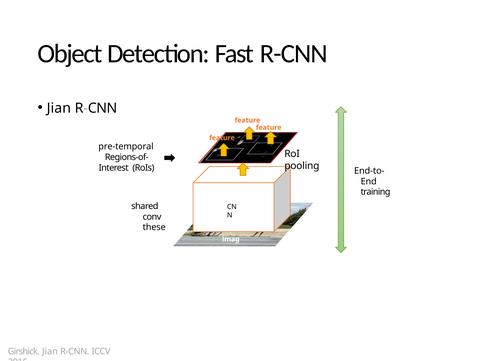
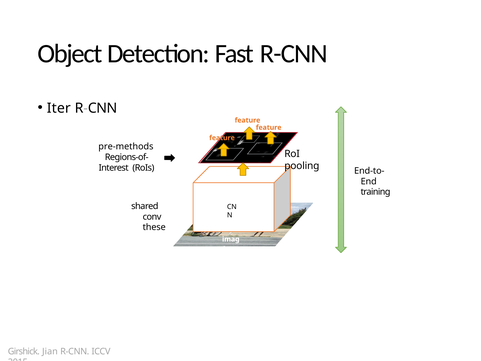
Jian: Jian -> Iter (59, 108)
pre-temporal: pre-temporal -> pre-methods (126, 146)
